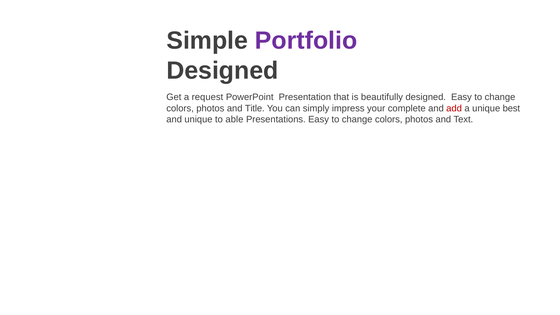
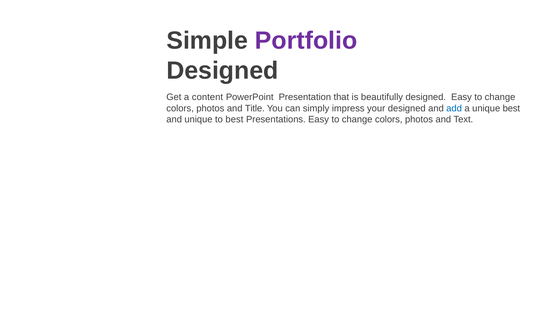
request: request -> content (207, 97)
your complete: complete -> designed (407, 108)
add colour: red -> blue (454, 108)
to able: able -> best (234, 120)
